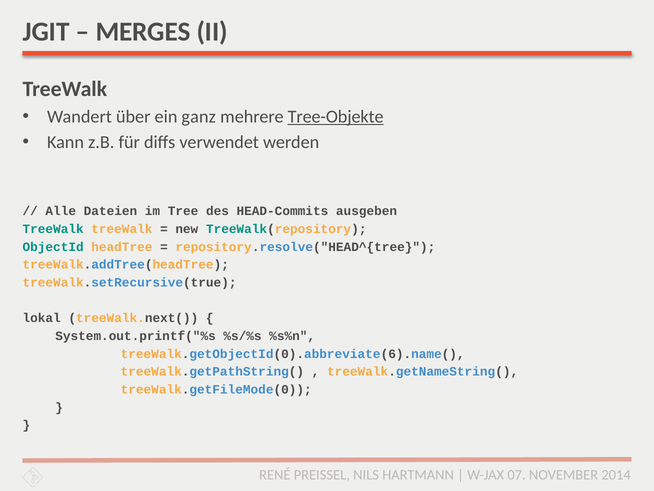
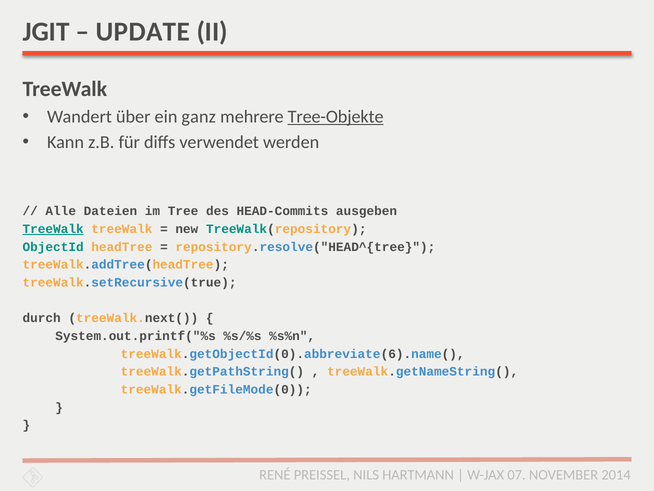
MERGES: MERGES -> UPDATE (143, 32)
TreeWalk underline: none -> present (53, 229)
lokal: lokal -> durch (42, 318)
